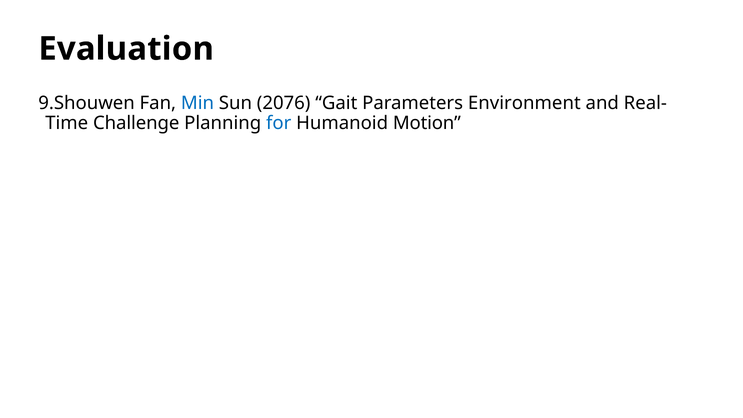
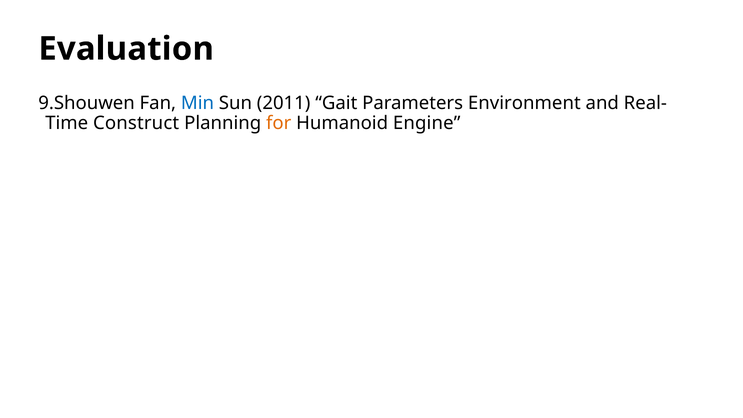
2076: 2076 -> 2011 (284, 103)
Challenge: Challenge -> Construct (136, 123)
for colour: blue -> orange (279, 123)
Motion: Motion -> Engine (427, 123)
